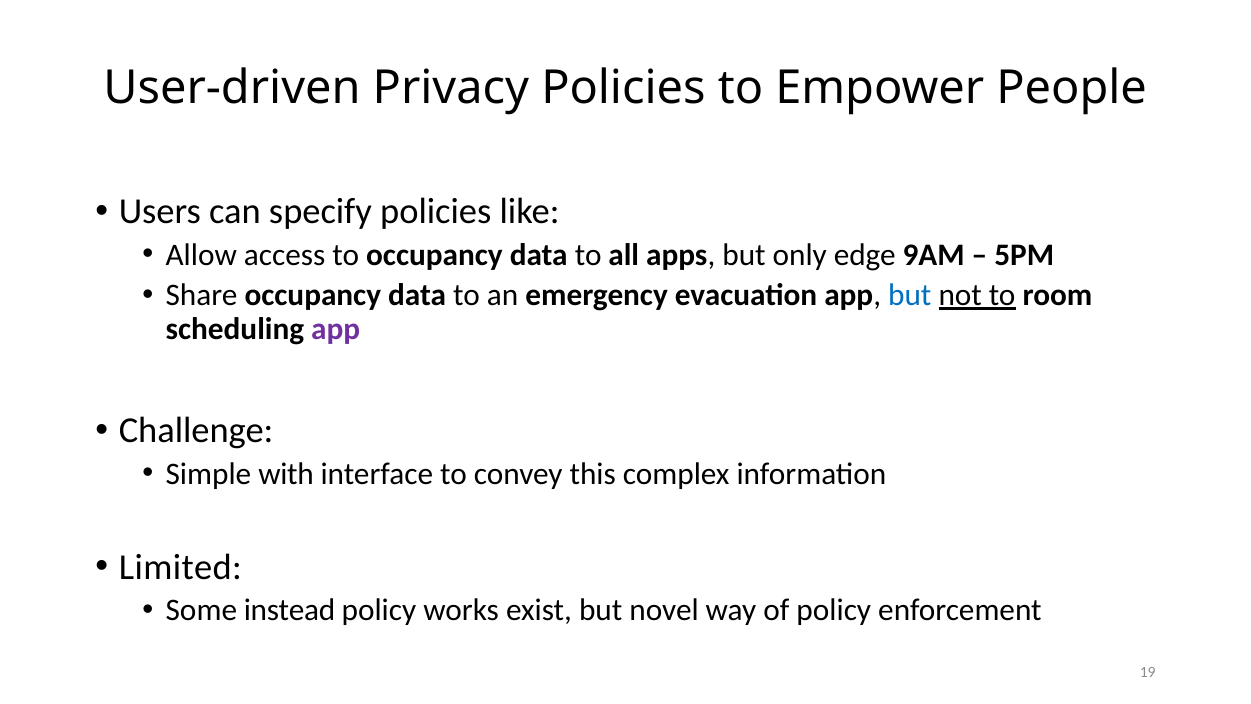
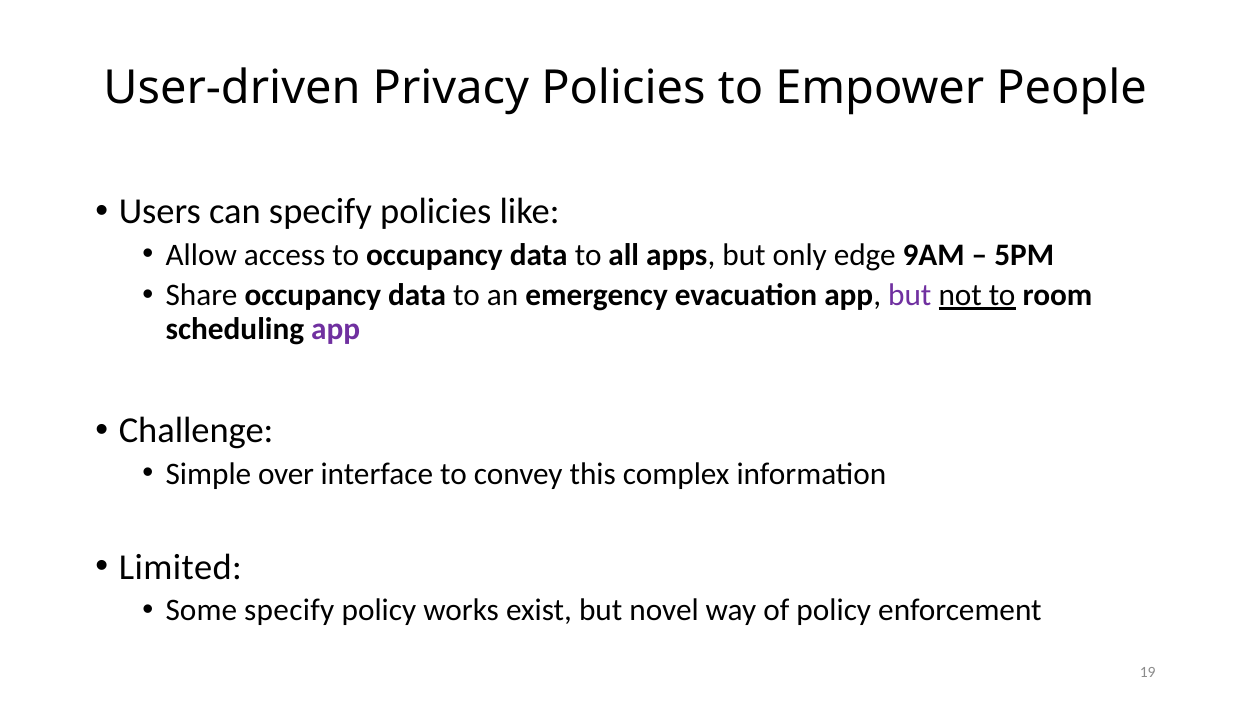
but colour: blue -> purple (910, 295)
with: with -> over (286, 474)
Some instead: instead -> specify (289, 610)
